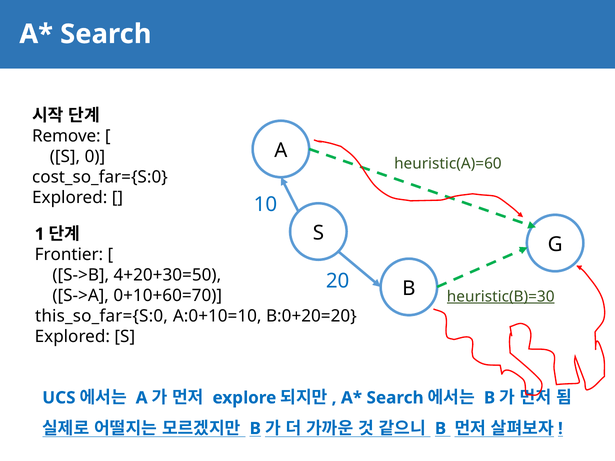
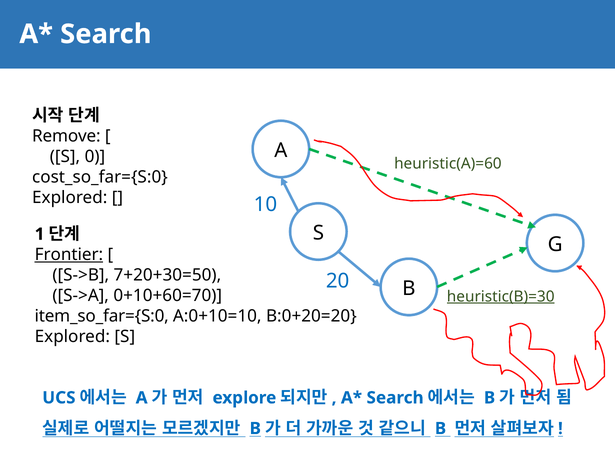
Frontier underline: none -> present (69, 255)
4+20+30=50: 4+20+30=50 -> 7+20+30=50 (167, 275)
this_so_far={S:0: this_so_far={S:0 -> item_so_far={S:0 (102, 316)
